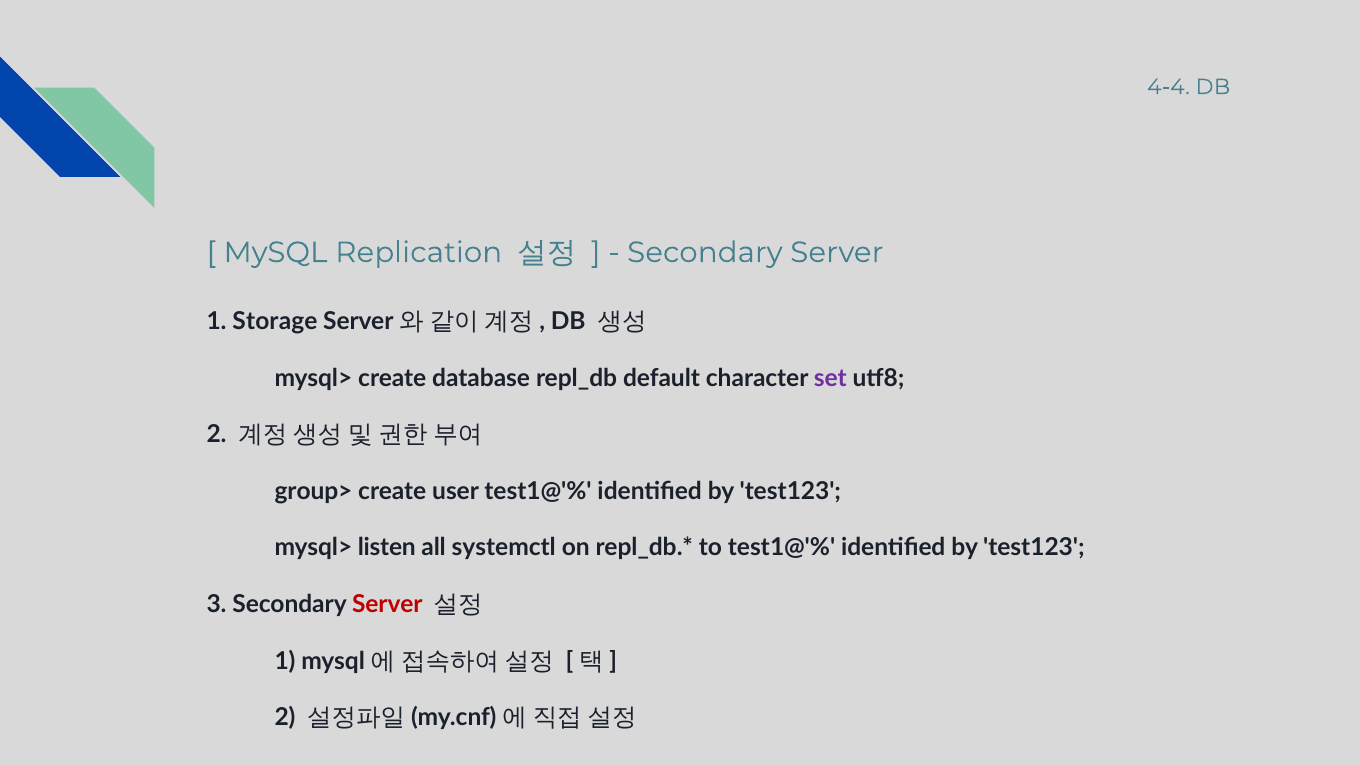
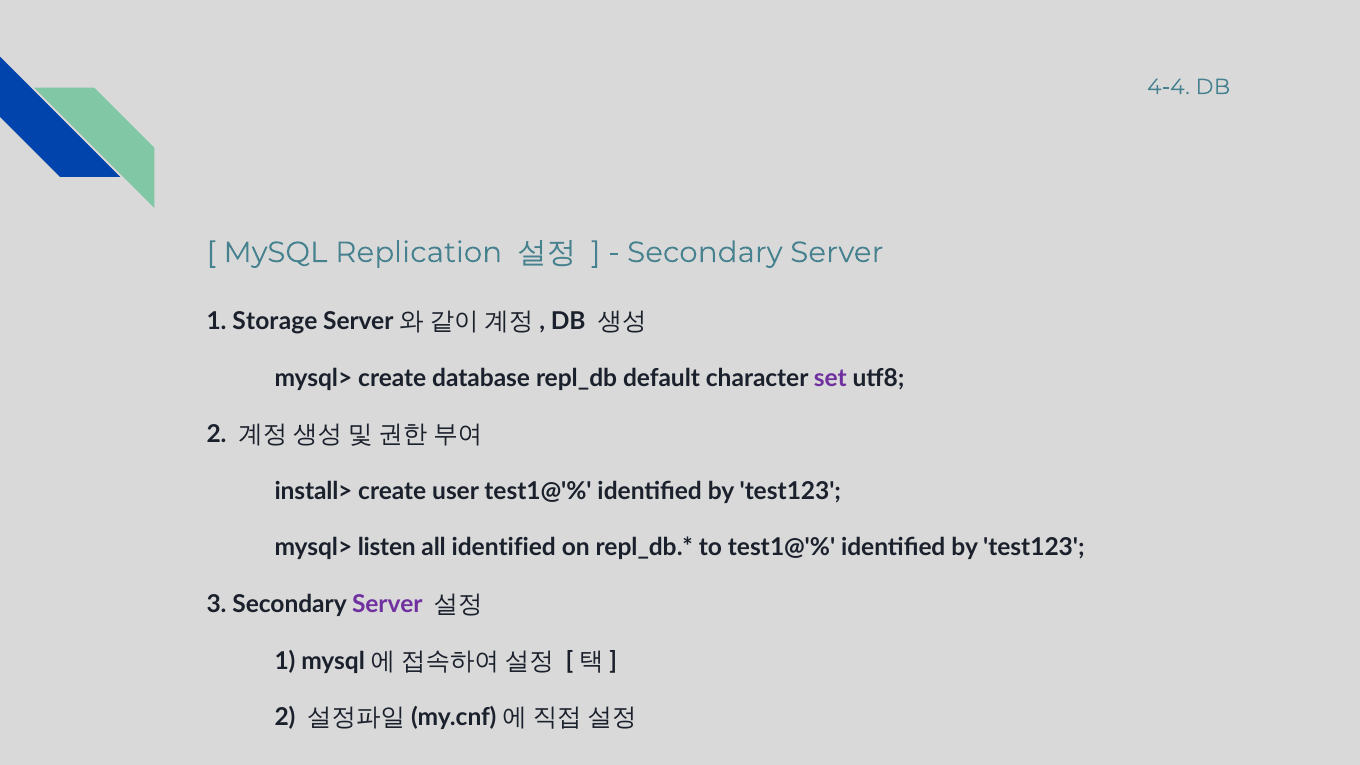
group>: group> -> install> (314, 491)
all systemctl: systemctl -> identified (504, 548)
Server colour: red -> purple (387, 604)
